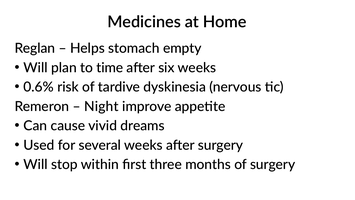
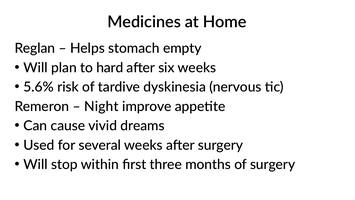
time: time -> hard (110, 68)
0.6%: 0.6% -> 5.6% (39, 87)
